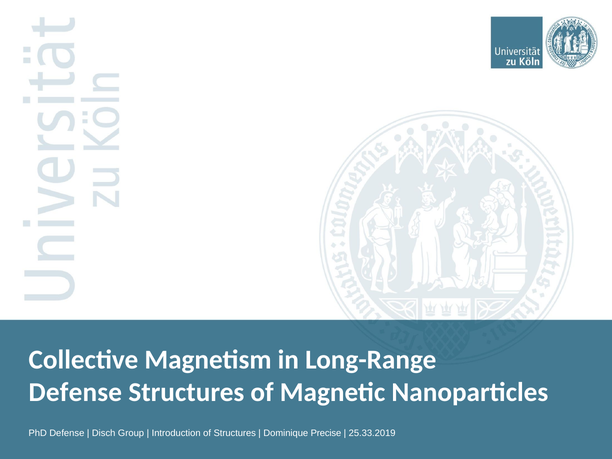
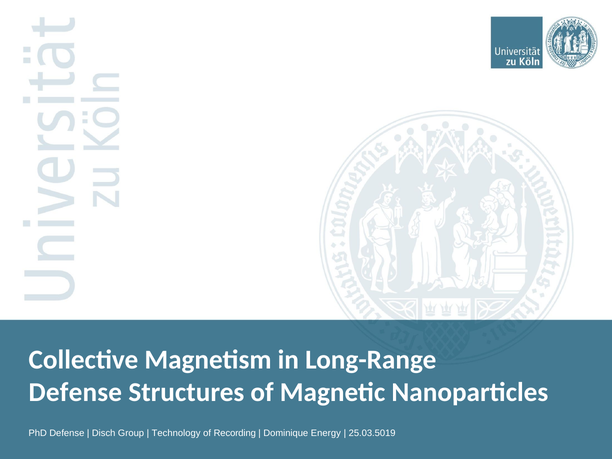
Introduction: Introduction -> Technology (176, 433)
of Structures: Structures -> Recording (235, 433)
Precise: Precise -> Energy (326, 433)
25.33.2019: 25.33.2019 -> 25.03.5019 (372, 433)
